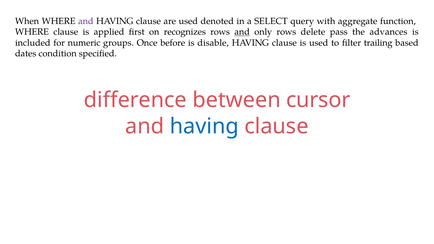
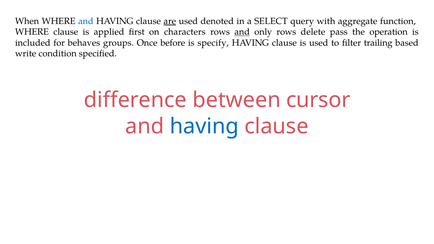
and colour: purple -> blue (86, 21)
are underline: none -> present (170, 21)
recognizes: recognizes -> characters (185, 32)
advances: advances -> operation (389, 32)
numeric: numeric -> behaves (84, 43)
disable: disable -> specify (213, 43)
dates: dates -> write (26, 54)
